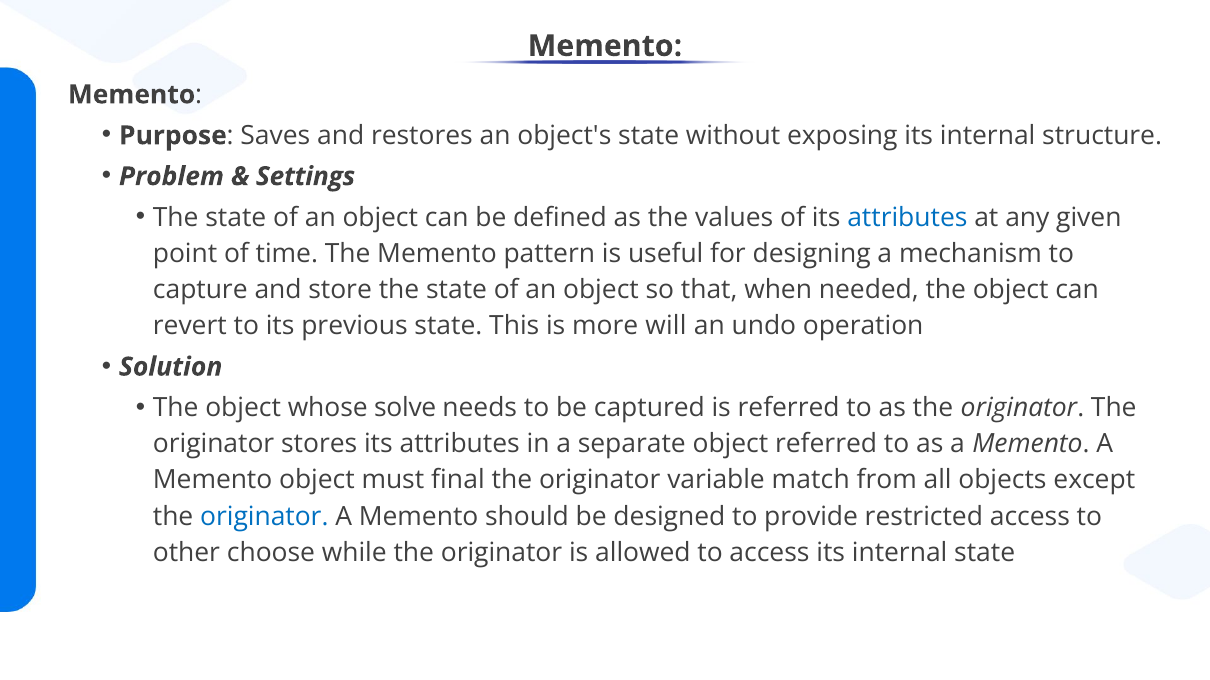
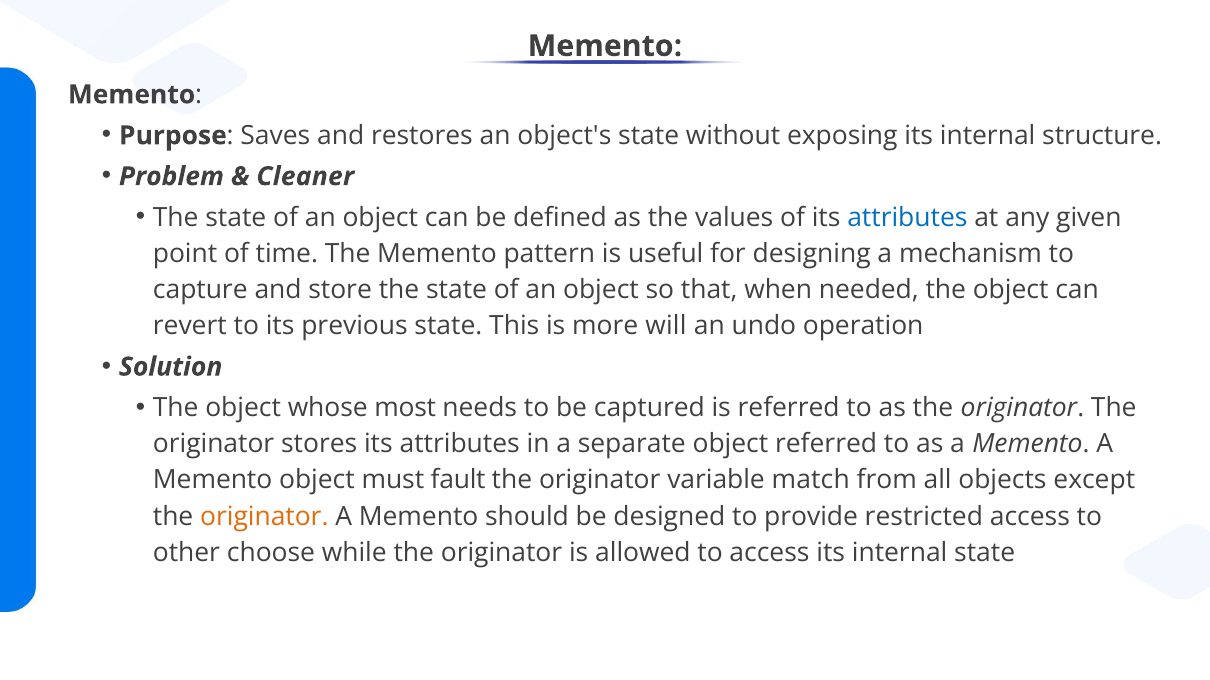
Settings: Settings -> Cleaner (305, 177)
solve: solve -> most (405, 408)
final: final -> fault (458, 481)
originator colour: blue -> orange (264, 517)
